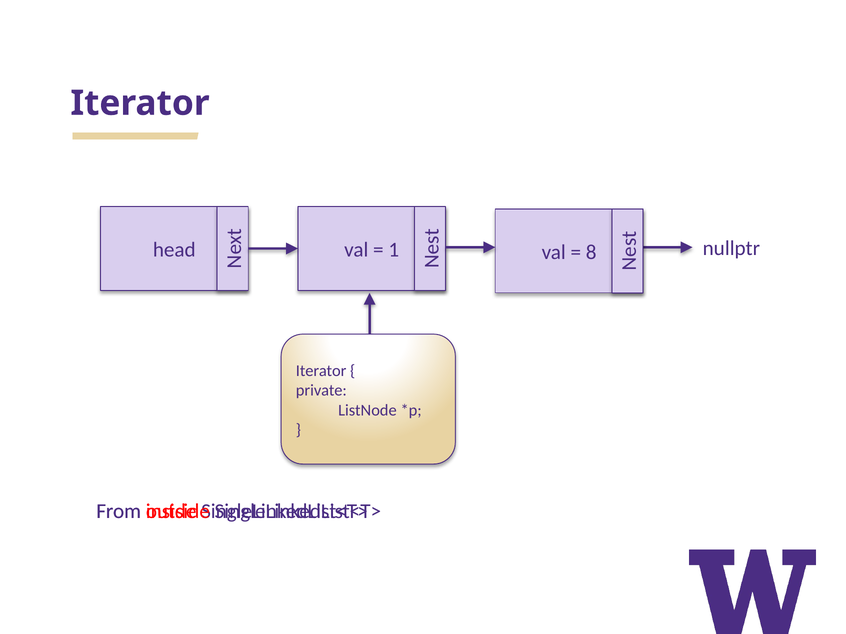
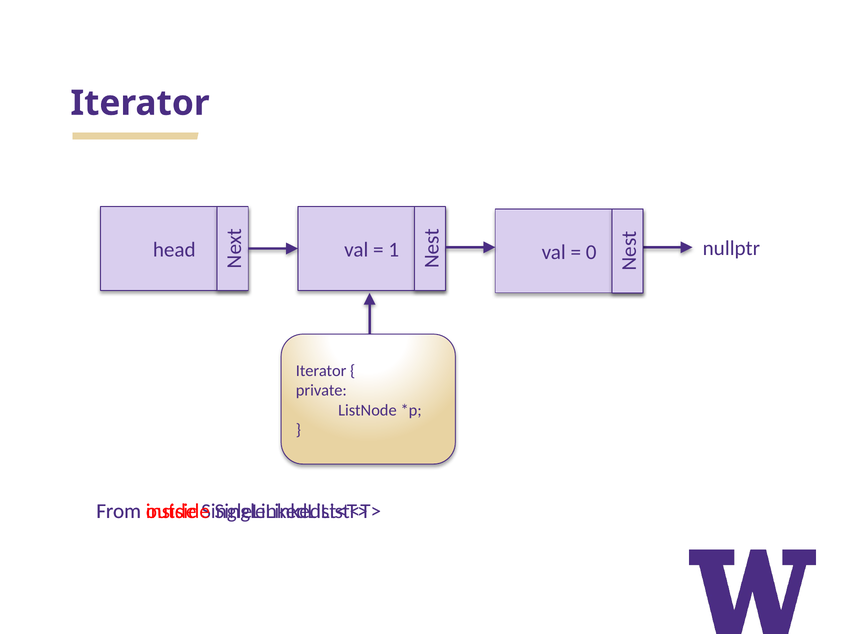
8: 8 -> 0 (591, 253)
